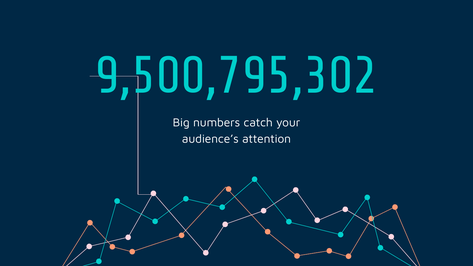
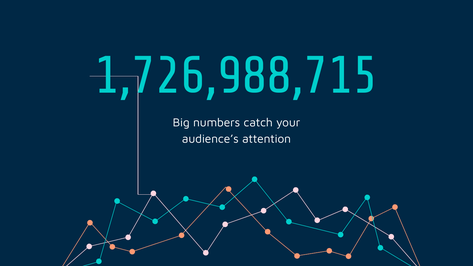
9,500,795,302: 9,500,795,302 -> 1,726,988,715 (236, 75)
